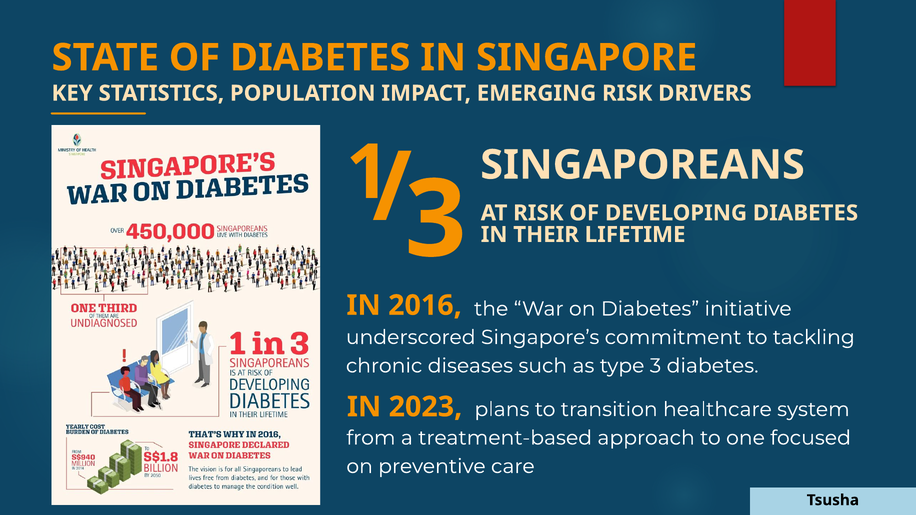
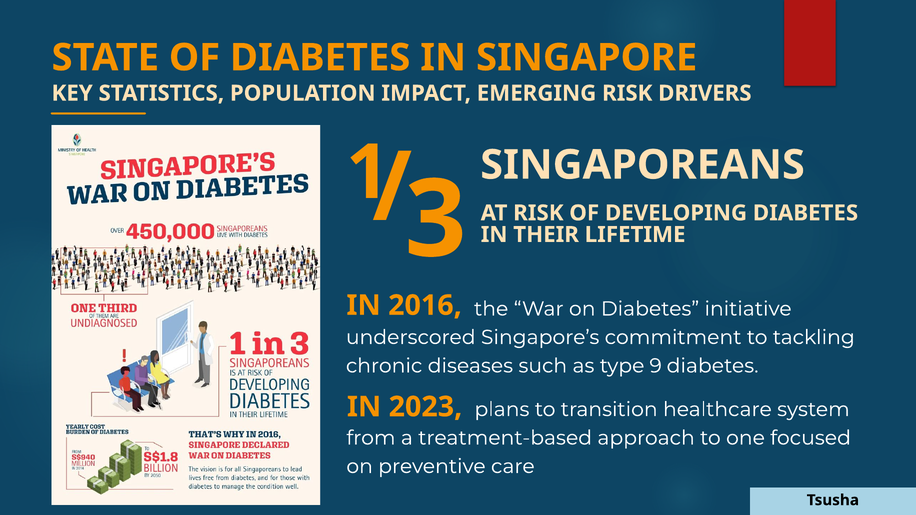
type 3: 3 -> 9 (656, 366)
